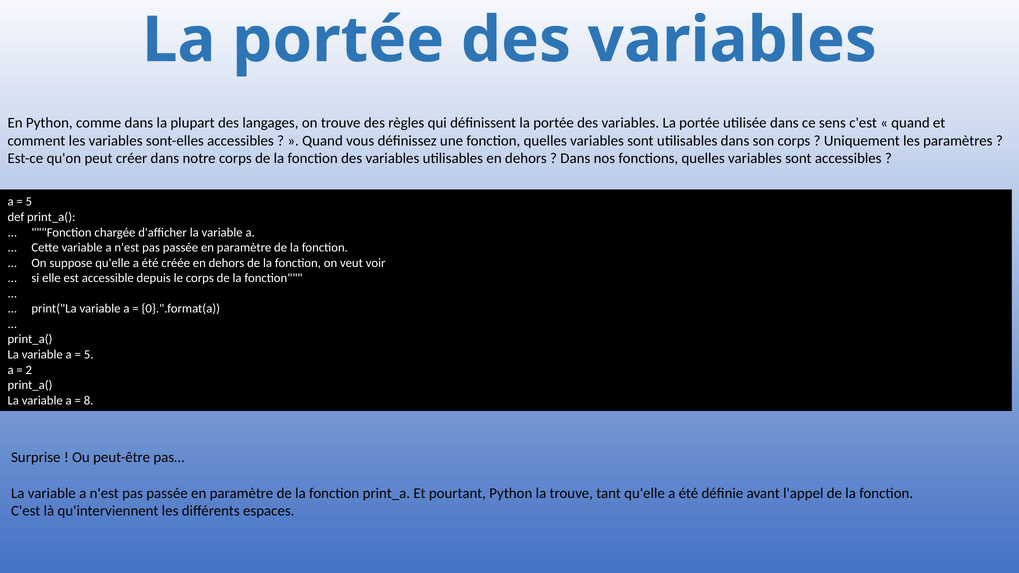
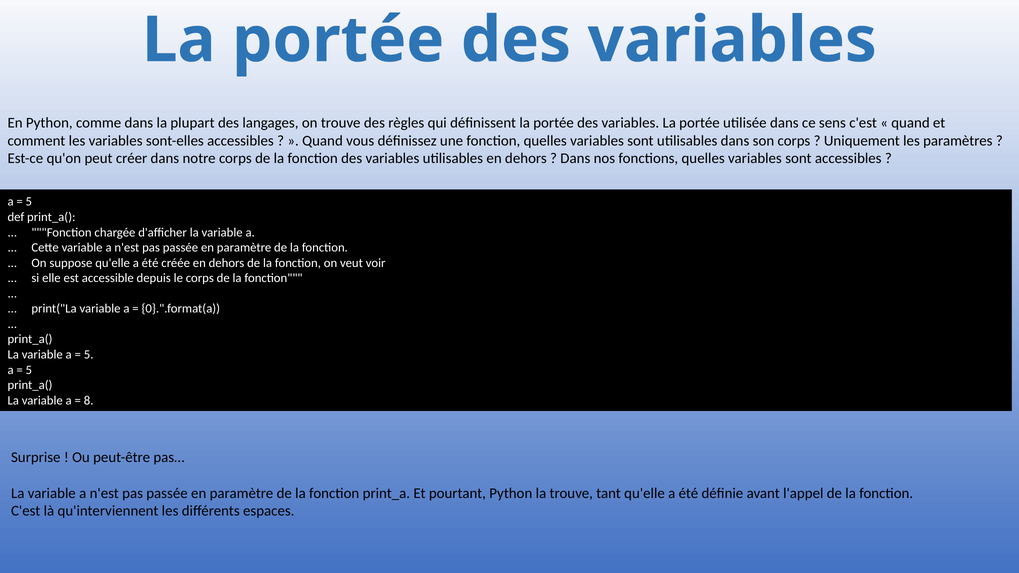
2: 2 -> 5 (29, 370)
